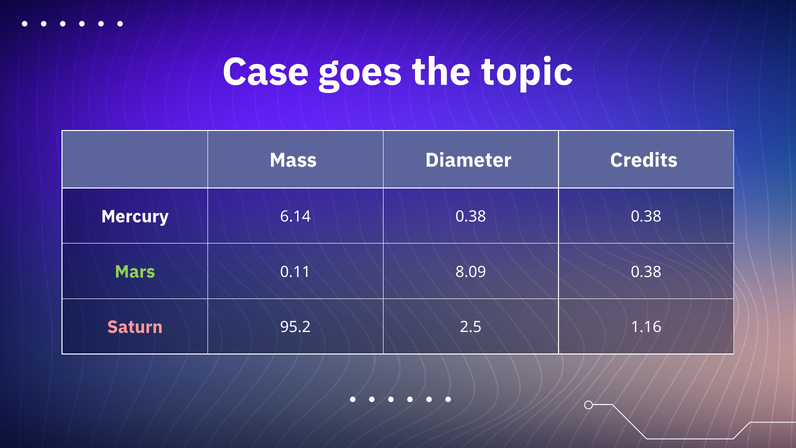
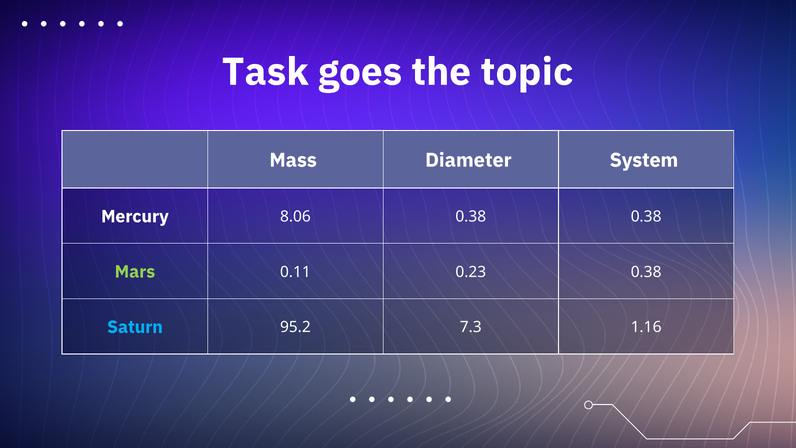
Case: Case -> Task (265, 72)
Credits: Credits -> System (644, 160)
6.14: 6.14 -> 8.06 (295, 217)
8.09: 8.09 -> 0.23 (471, 272)
Saturn colour: pink -> light blue (135, 327)
2.5: 2.5 -> 7.3 (471, 327)
